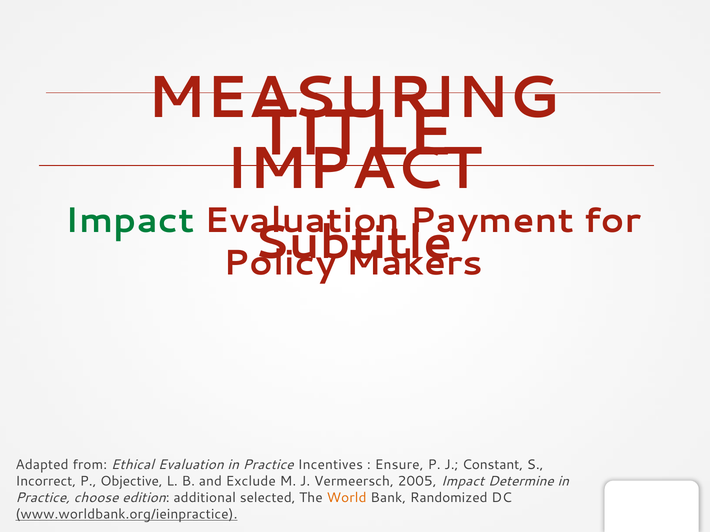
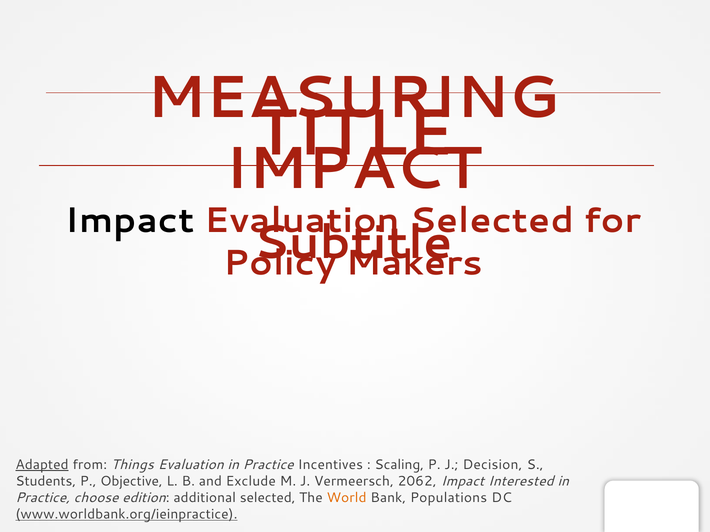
Impact colour: green -> black (130, 221)
Payment: Payment -> Selected (492, 221)
Adapted underline: none -> present (42, 465)
Ethical: Ethical -> Things (132, 465)
Ensure: Ensure -> Scaling (399, 465)
Constant: Constant -> Decision (492, 465)
Incorrect: Incorrect -> Students (46, 482)
2005: 2005 -> 2062 (417, 482)
Determine: Determine -> Interested (521, 482)
Randomized: Randomized -> Populations (449, 498)
